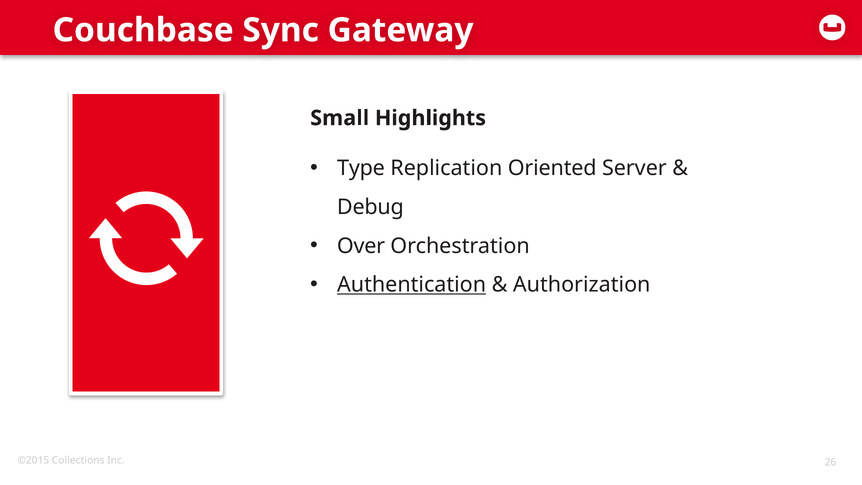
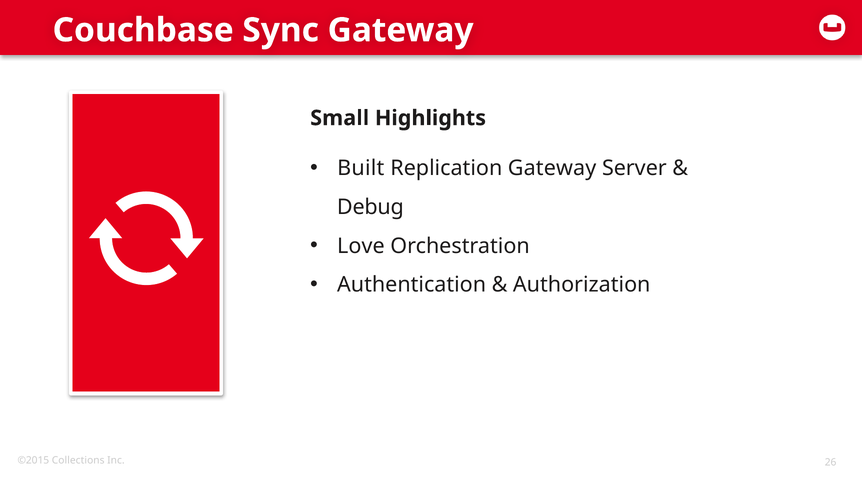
Type: Type -> Built (361, 168)
Replication Oriented: Oriented -> Gateway (552, 168)
Over: Over -> Love (361, 246)
Authentication underline: present -> none (412, 285)
